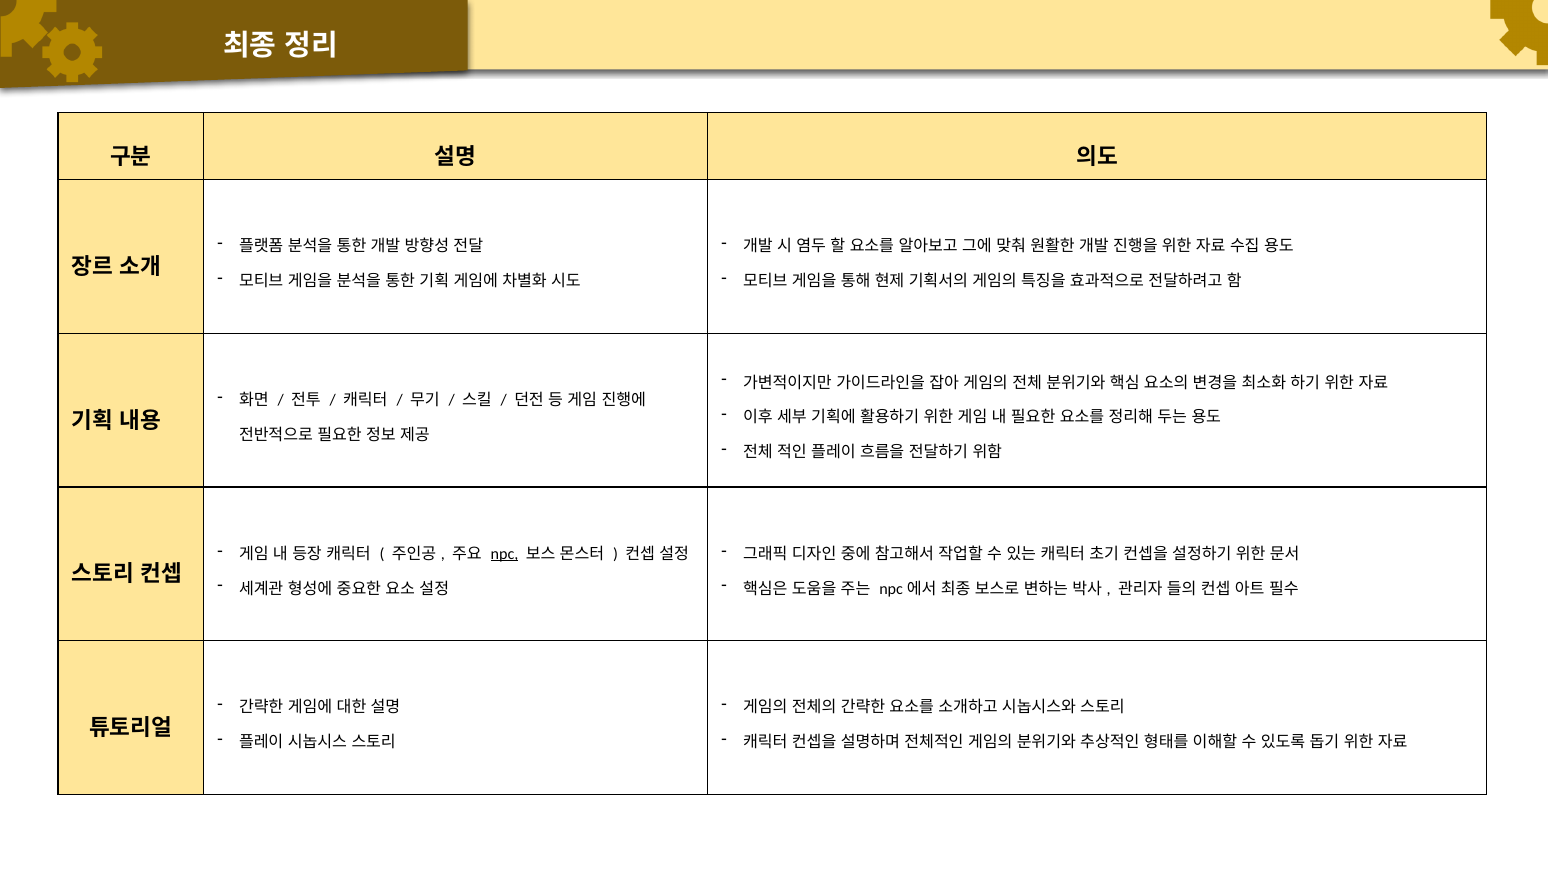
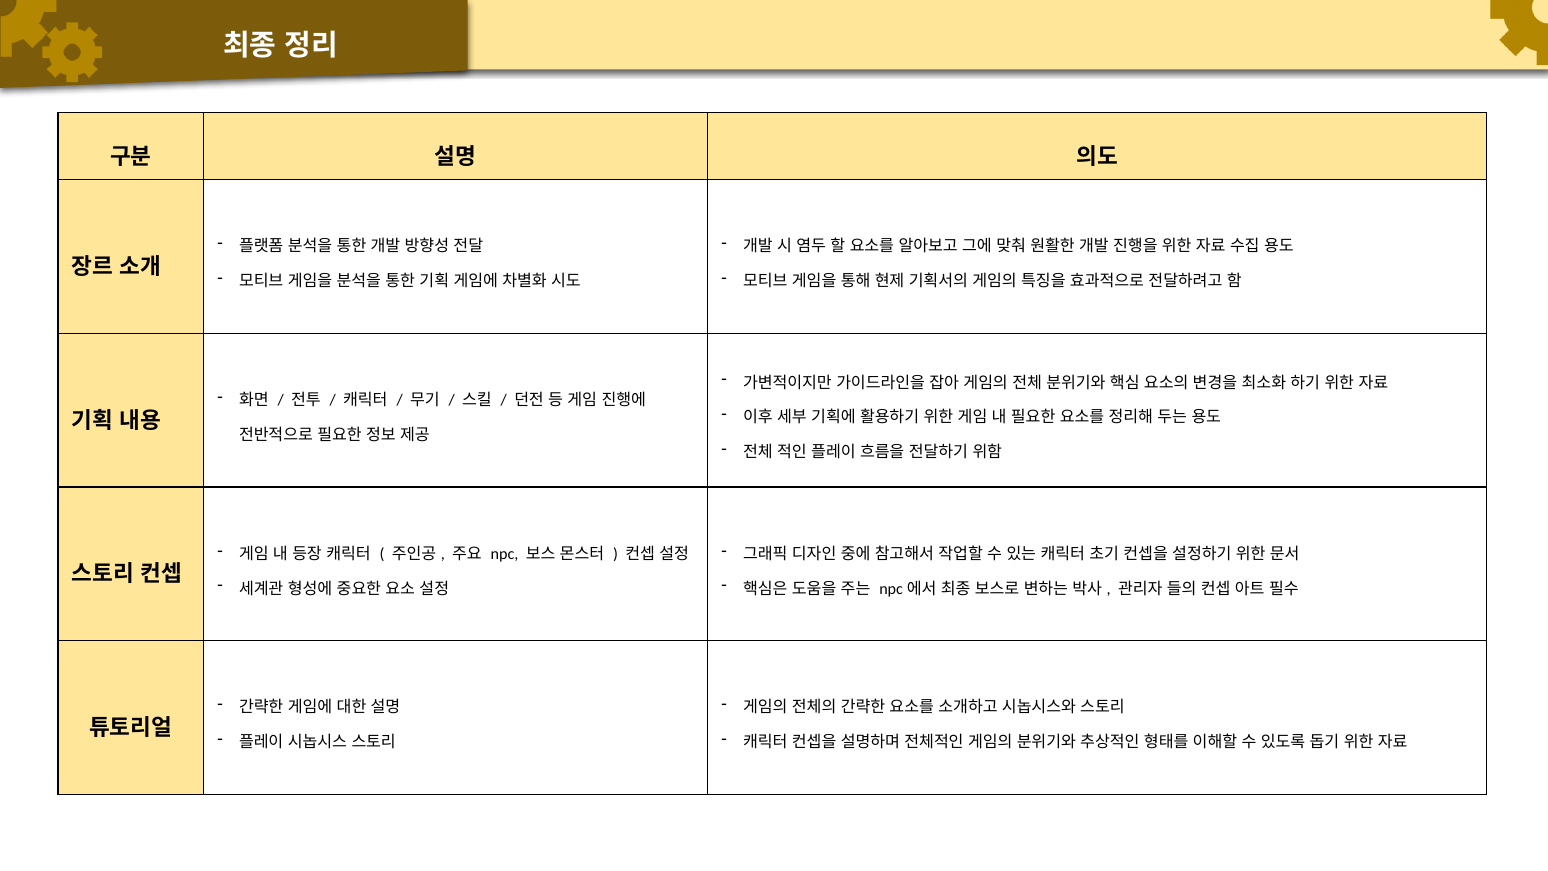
npc underline: present -> none (505, 554)
